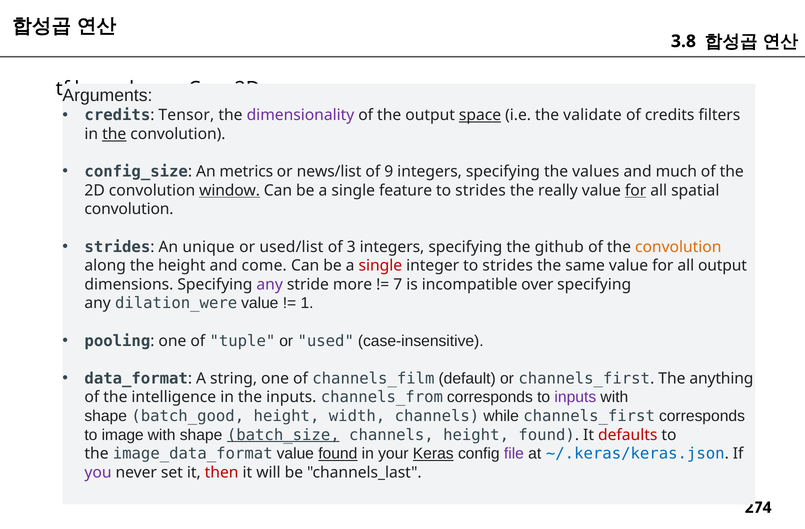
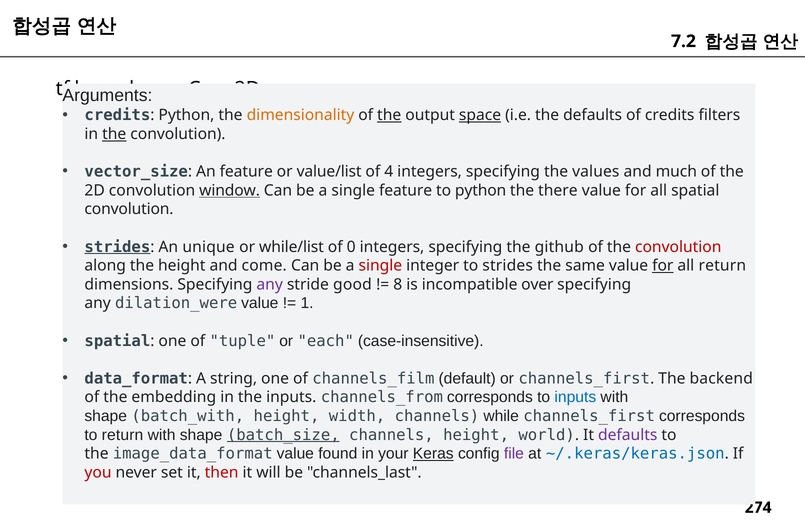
3.8: 3.8 -> 7.2 (683, 41)
Tensor: Tensor -> Python (186, 115)
dimensionality colour: purple -> orange (300, 115)
the underline: none -> present (389, 115)
the validate: validate -> defaults (593, 115)
config_size: config_size -> vector_size (136, 172)
An metrics: metrics -> feature (246, 172)
news/list: news/list -> value/list (329, 172)
9: 9 -> 4 (389, 172)
strides: strides -> python (481, 190)
really: really -> there (558, 190)
for underline: present -> none (636, 190)
strides underline: none -> present (117, 247)
used/list: used/list -> while/list (291, 247)
3: 3 -> 0 (351, 247)
convolution colour: orange -> red (678, 247)
for underline: none -> present (663, 266)
all output: output -> return (722, 266)
more: more -> good (352, 284)
7: 7 -> 8 (398, 284)
pooling: pooling -> spatial (117, 341)
used: used -> each (326, 341)
anything: anything -> backend (721, 378)
intelligence: intelligence -> embedding (174, 397)
inputs colour: purple -> blue (575, 397)
batch_good: batch_good -> batch_with (188, 416)
to image: image -> return (123, 435)
height found: found -> world (547, 435)
defaults colour: red -> purple (628, 435)
found underline: present -> none (338, 453)
you colour: purple -> red (98, 472)
